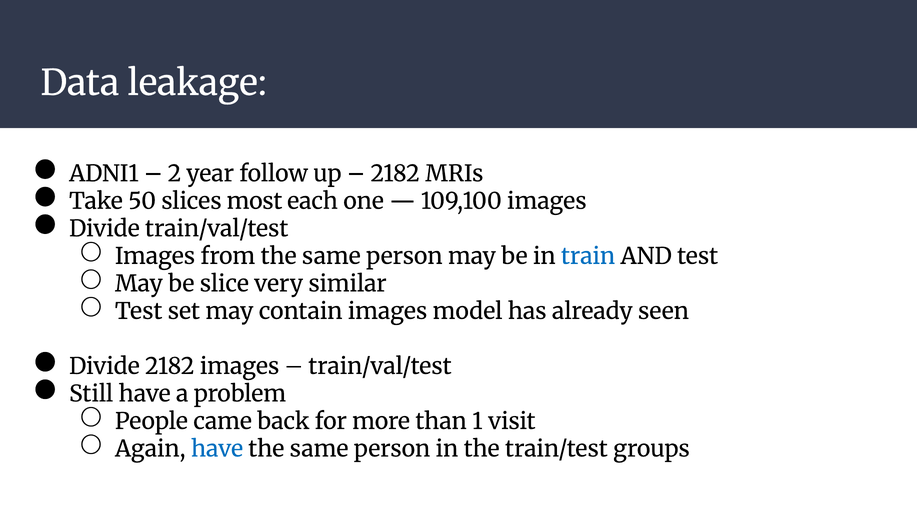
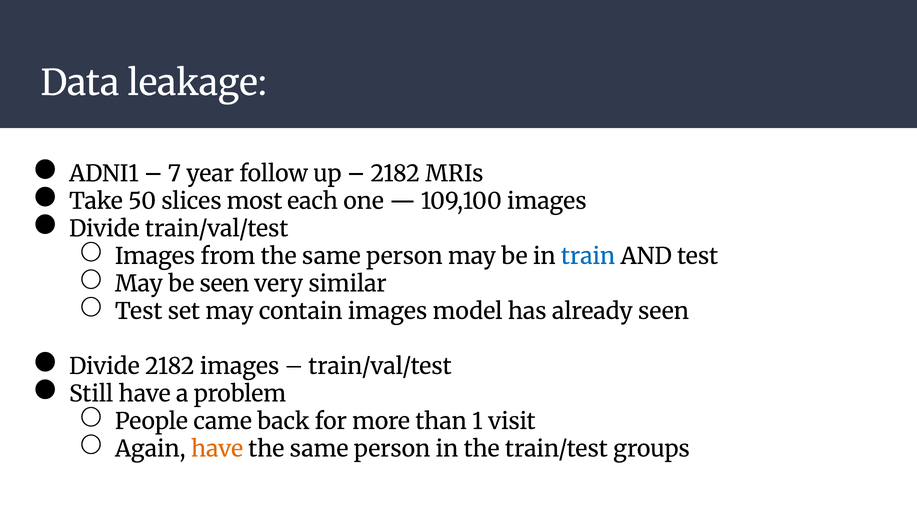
2: 2 -> 7 (174, 174)
be slice: slice -> seen (224, 284)
have colour: blue -> orange (217, 449)
